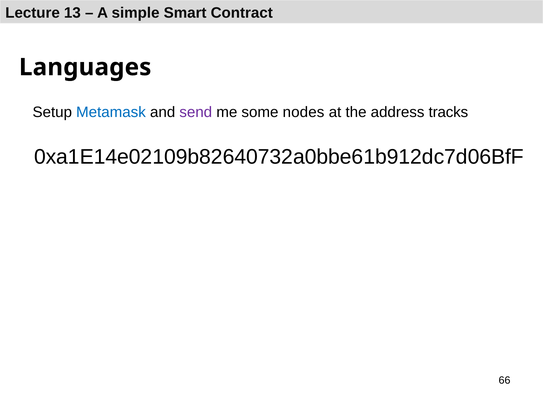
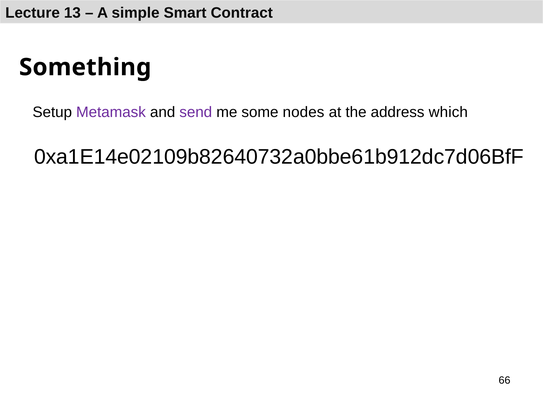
Languages: Languages -> Something (85, 67)
Metamask colour: blue -> purple (111, 112)
tracks: tracks -> which (448, 112)
